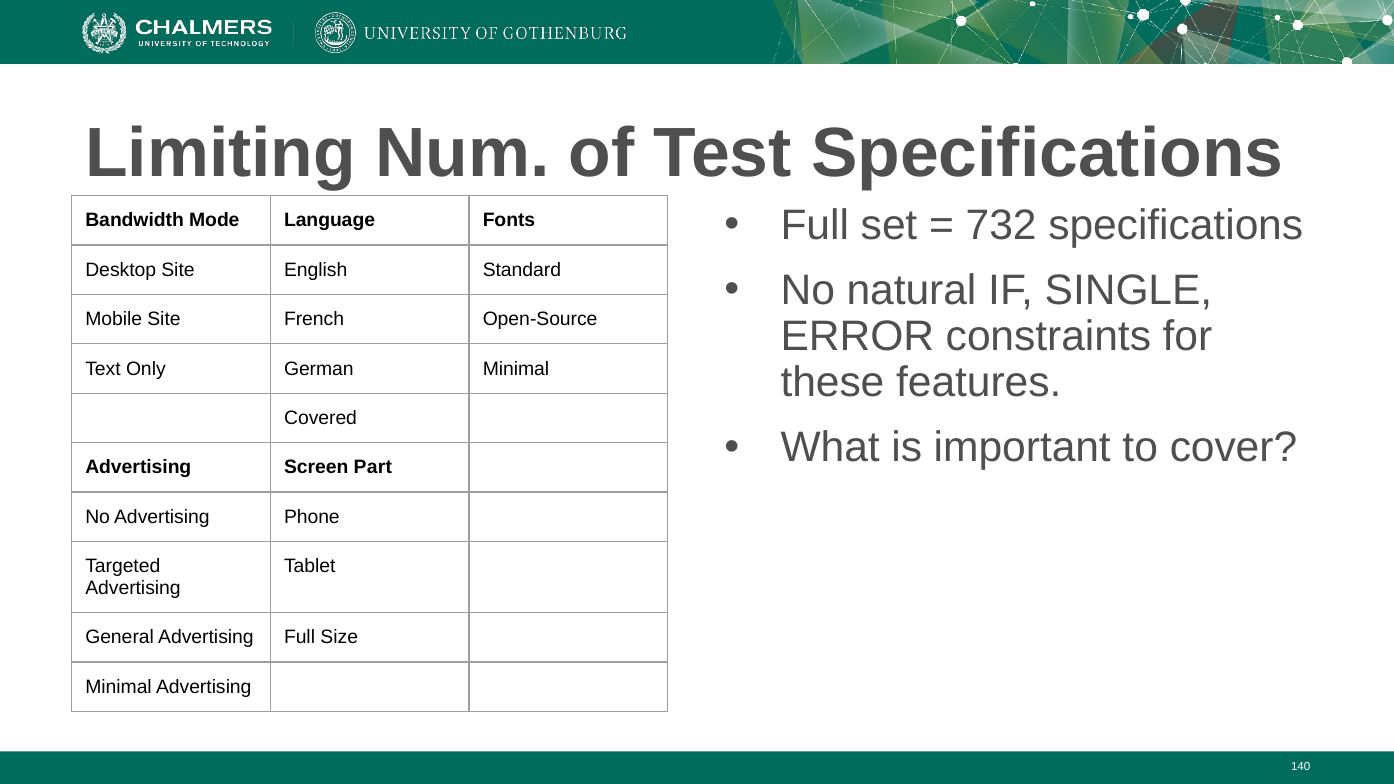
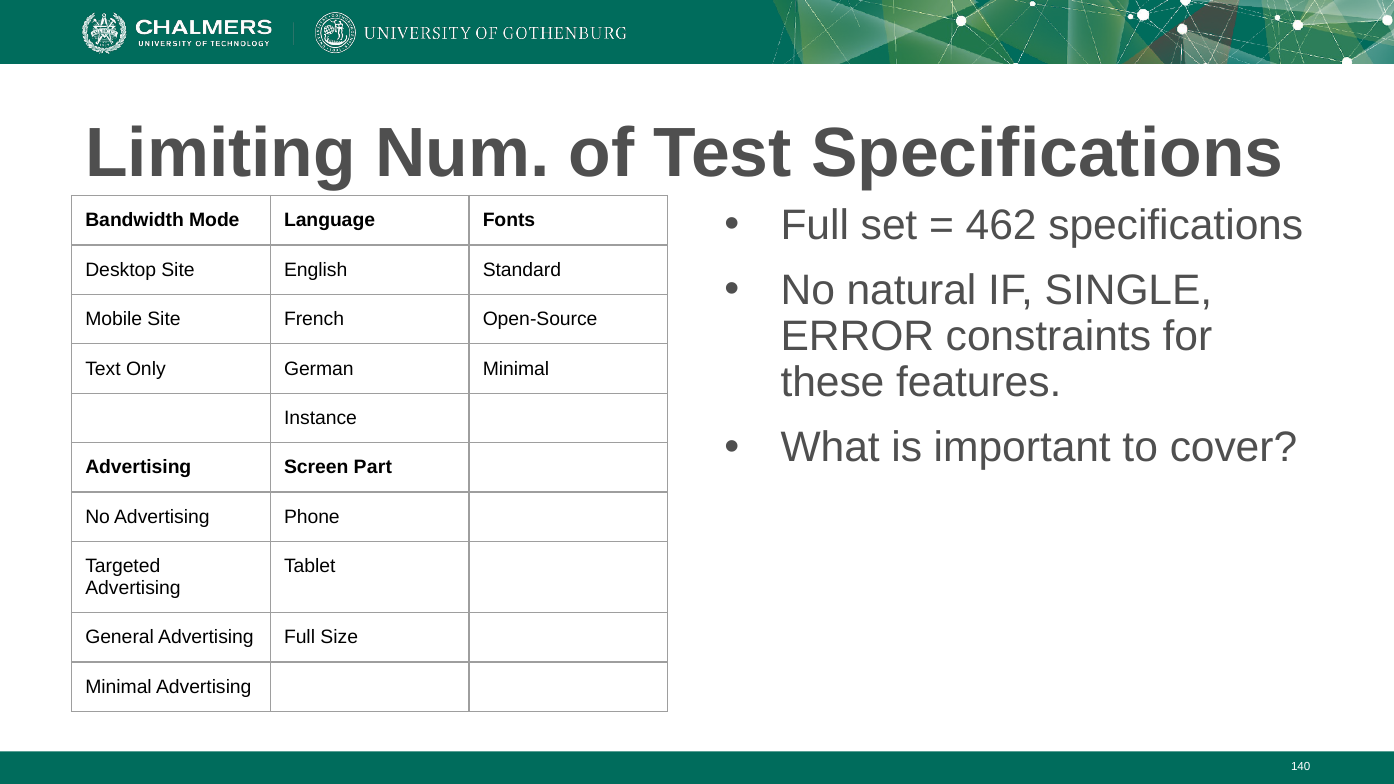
732: 732 -> 462 (1001, 225)
Covered: Covered -> Instance (321, 418)
